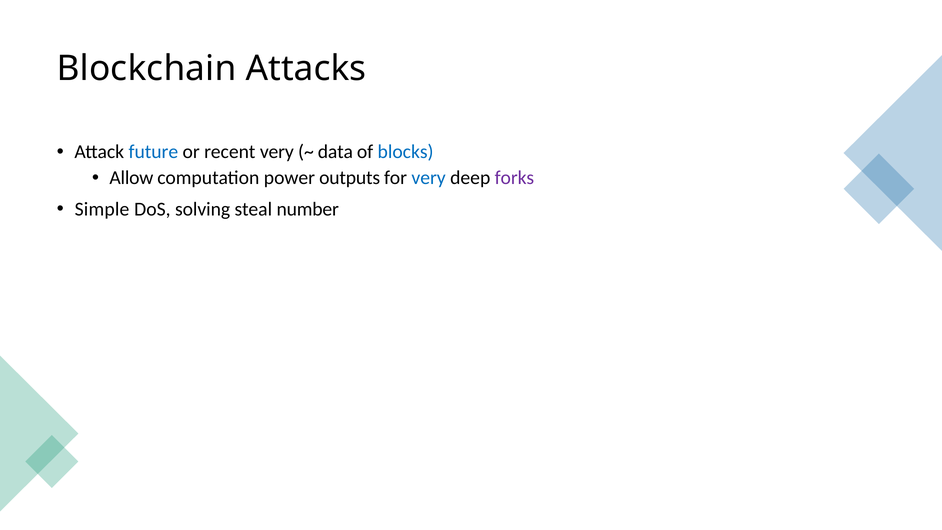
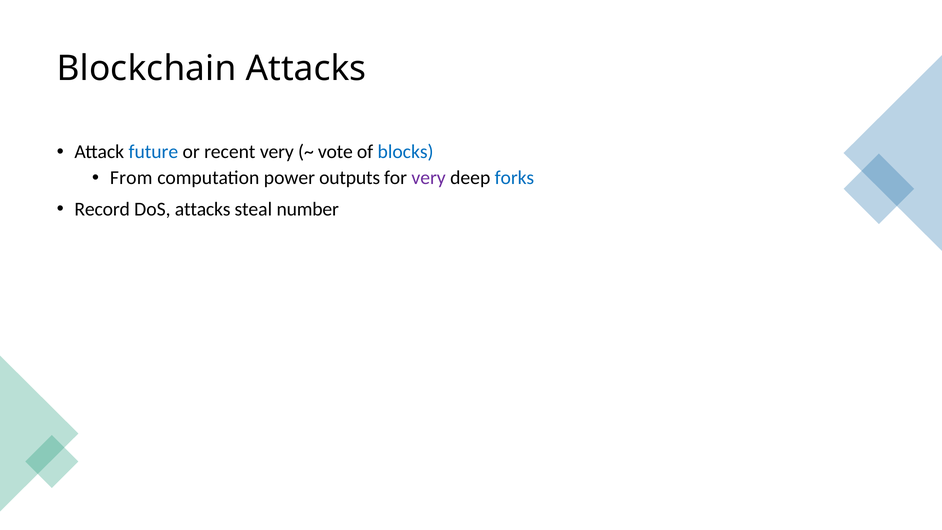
data: data -> vote (335, 152)
Allow: Allow -> From (131, 178)
very colour: blue -> purple (429, 178)
forks colour: purple -> blue (514, 178)
Simple: Simple -> Record (102, 209)
DoS solving: solving -> attacks (203, 209)
